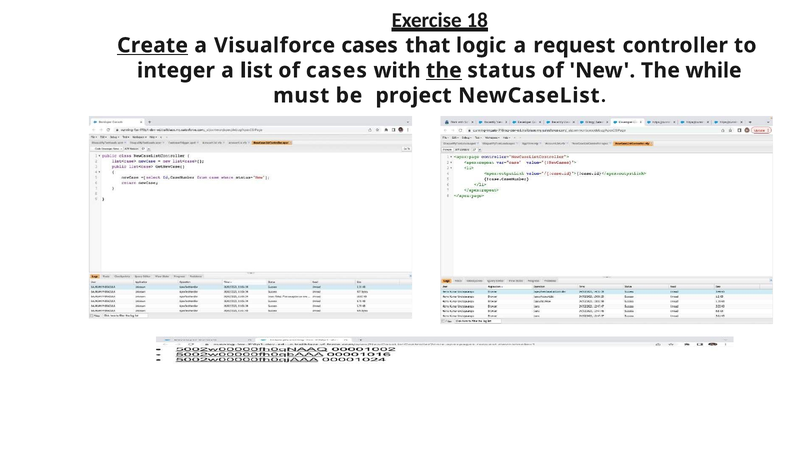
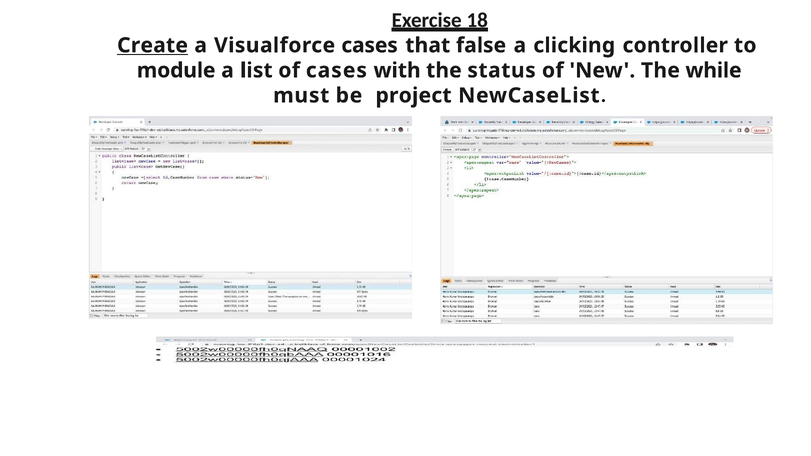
logic: logic -> false (481, 45)
request: request -> clicking (574, 45)
integer: integer -> module (176, 70)
the underline: present -> none (444, 70)
